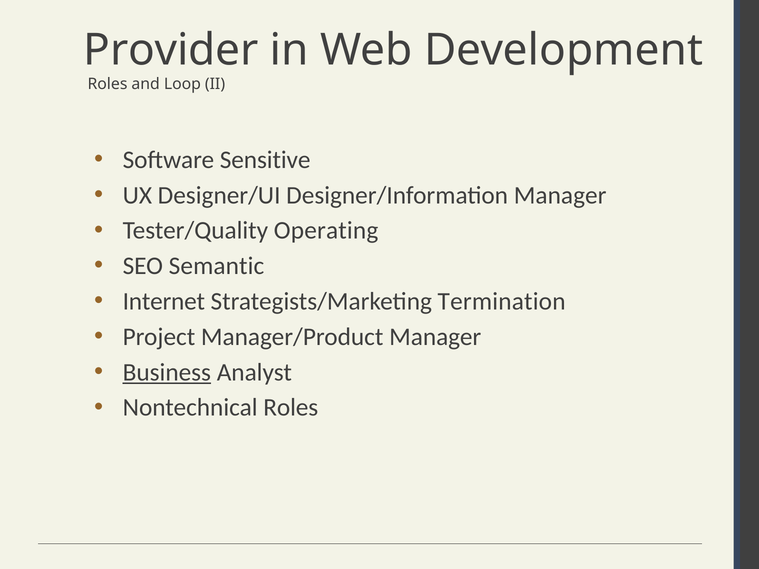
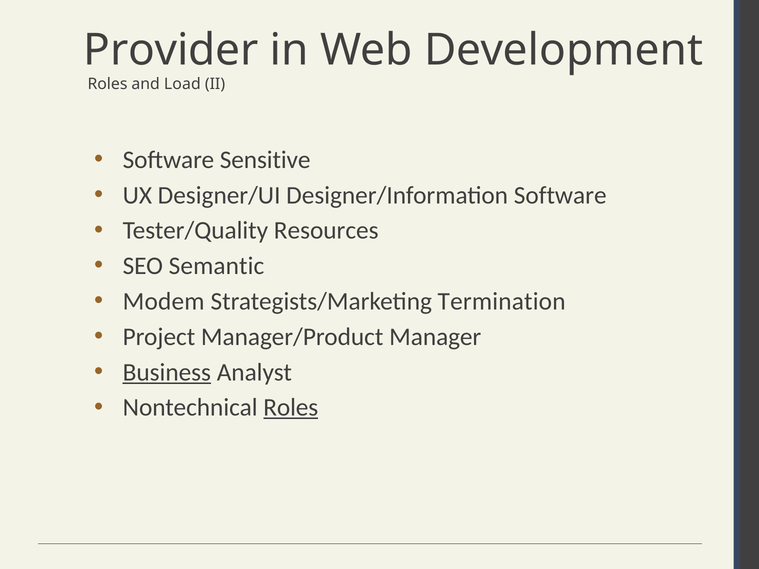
Loop: Loop -> Load (182, 84)
Designer/Information Manager: Manager -> Software (560, 195)
Operating: Operating -> Resources (326, 231)
Internet: Internet -> Modem (164, 302)
Roles underline: none -> present (291, 408)
